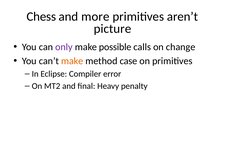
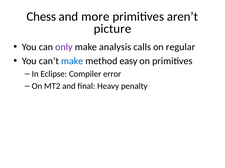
possible: possible -> analysis (115, 47)
change: change -> regular (181, 47)
make colour: orange -> blue (72, 61)
case: case -> easy (128, 61)
